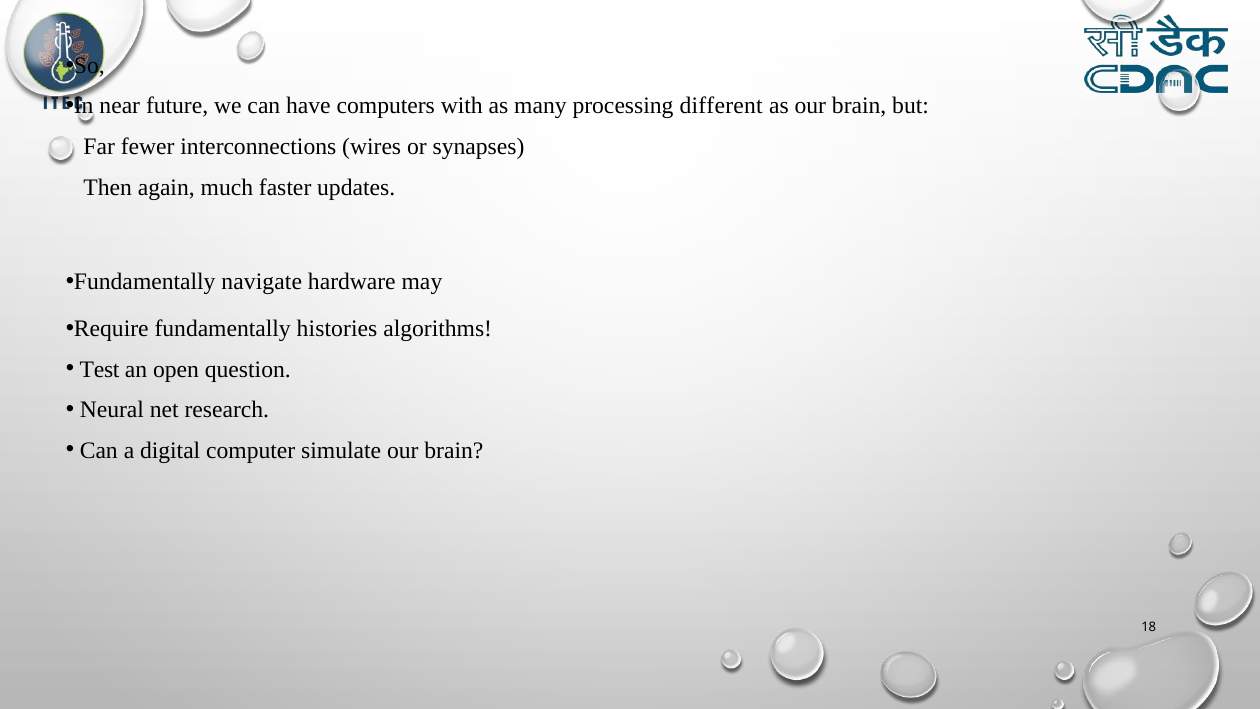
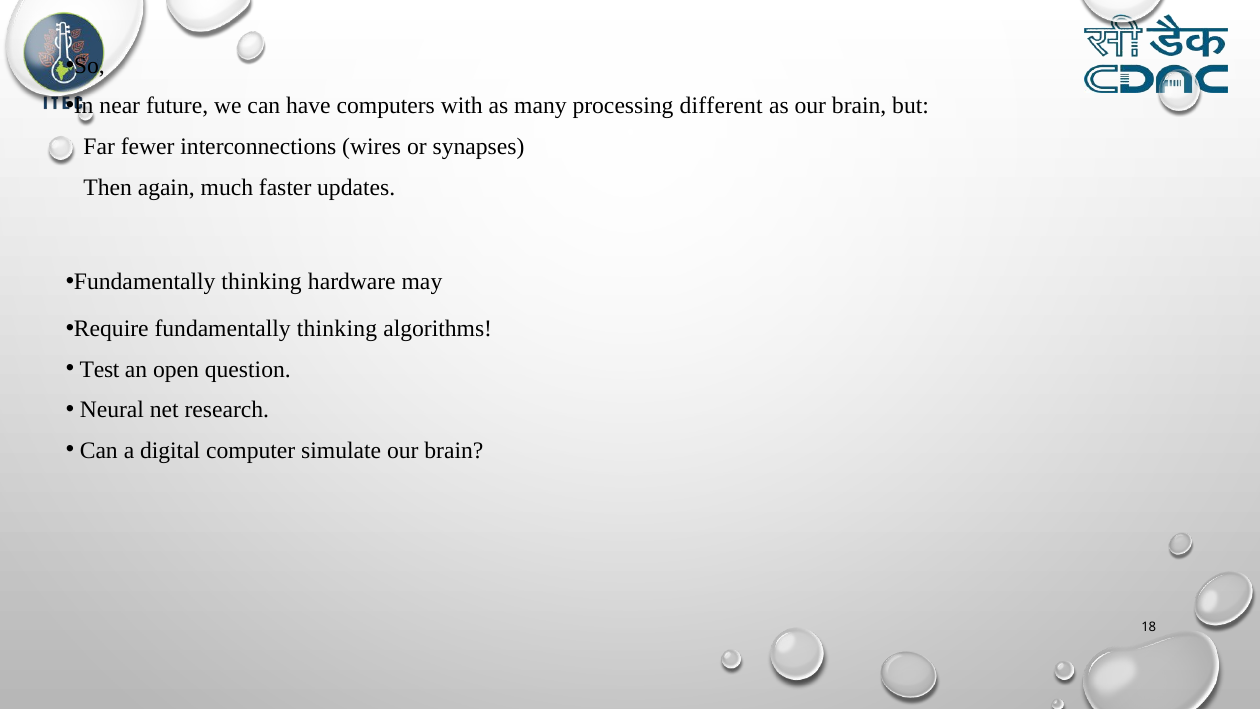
navigate: navigate -> thinking (262, 282)
Require fundamentally histories: histories -> thinking (337, 329)
